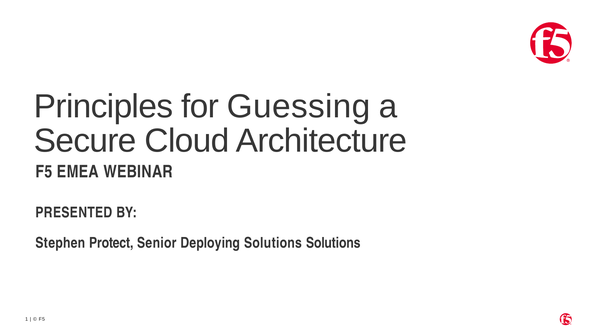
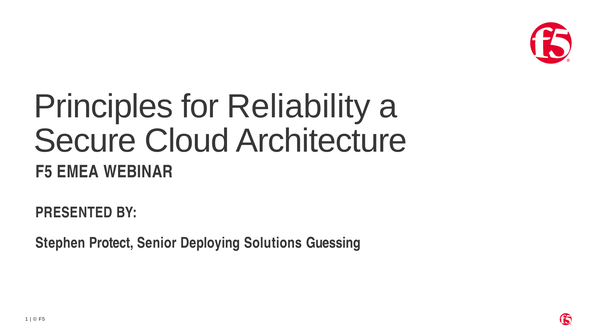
Guessing: Guessing -> Reliability (299, 107)
Solutions Solutions: Solutions -> Guessing (333, 243)
